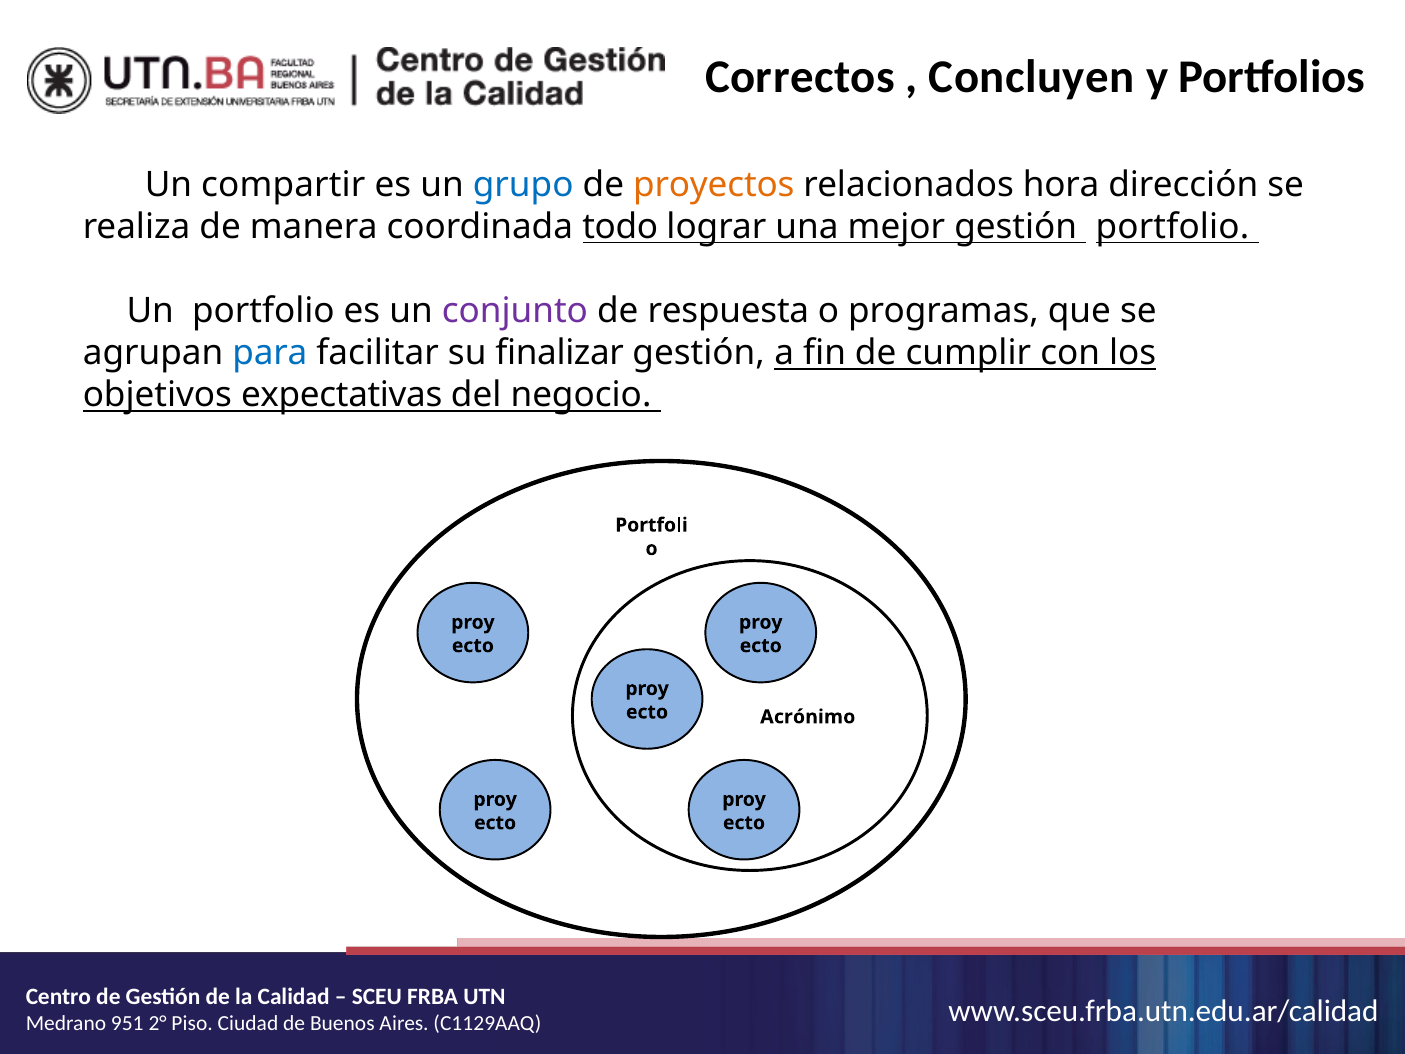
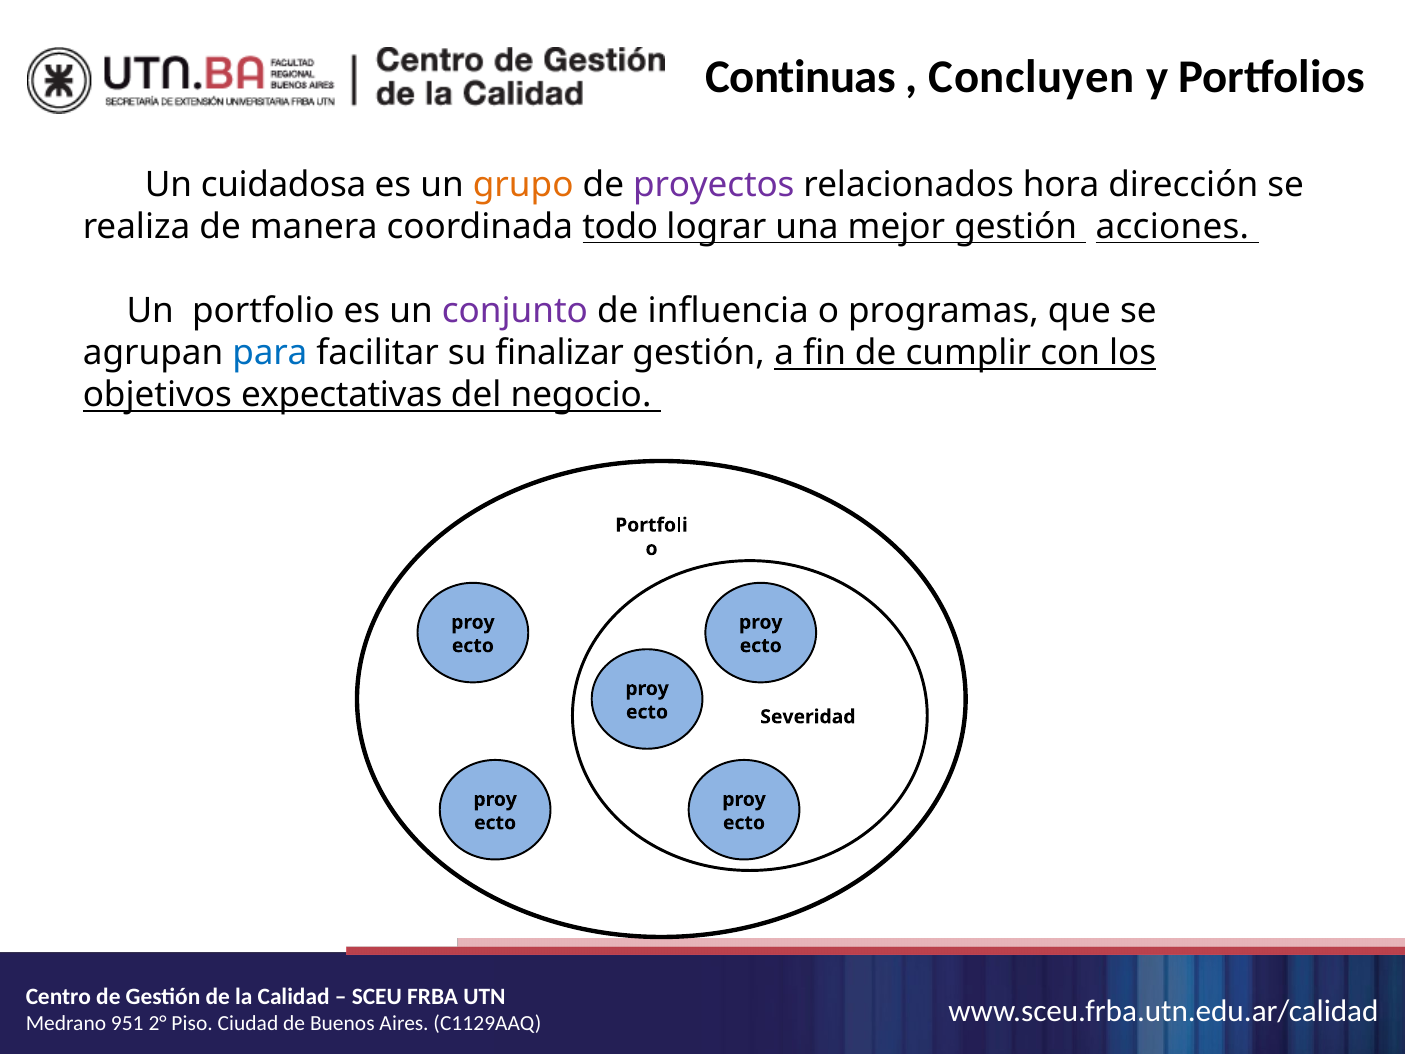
Correctos: Correctos -> Continuas (801, 77)
compartir: compartir -> cuidadosa (284, 184)
grupo colour: blue -> orange (523, 184)
proyectos colour: orange -> purple (714, 184)
gestión portfolio: portfolio -> acciones (1172, 227)
respuesta: respuesta -> influencia (728, 311)
Acrónimo: Acrónimo -> Severidad (808, 717)
